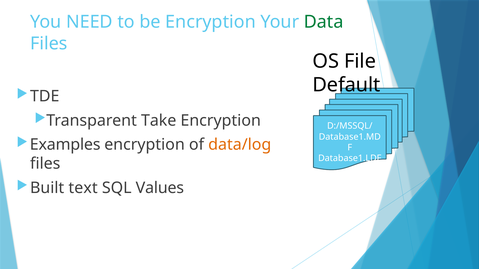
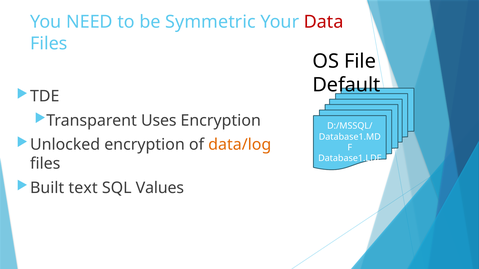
be Encryption: Encryption -> Symmetric (211, 22)
Data colour: green -> red (324, 22)
Take: Take -> Uses (159, 121)
Examples: Examples -> Unlocked (65, 145)
